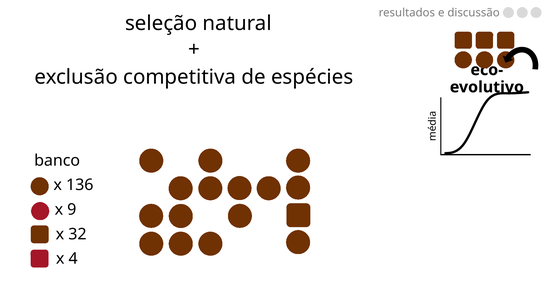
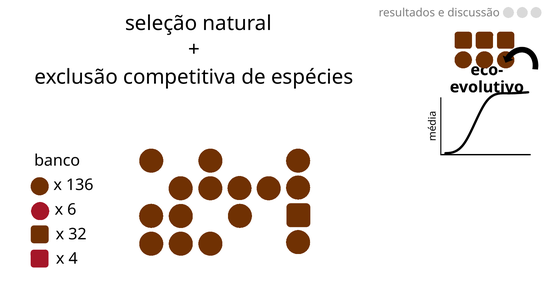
9: 9 -> 6 (72, 210)
